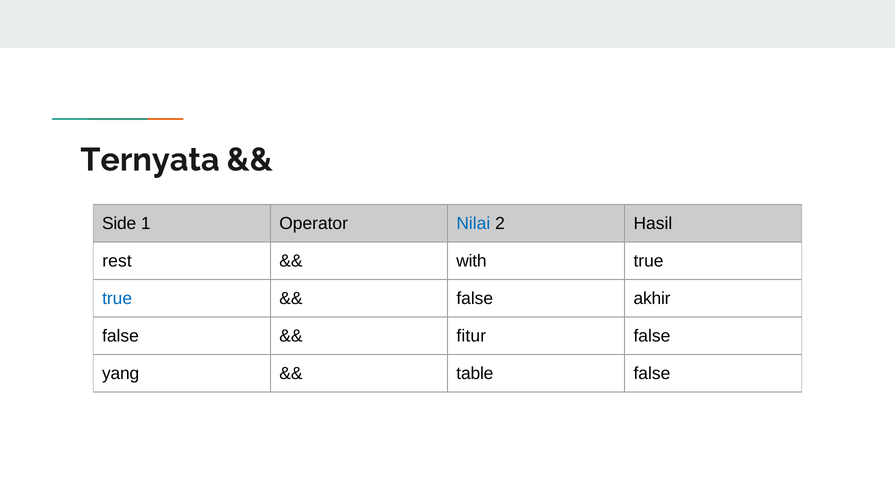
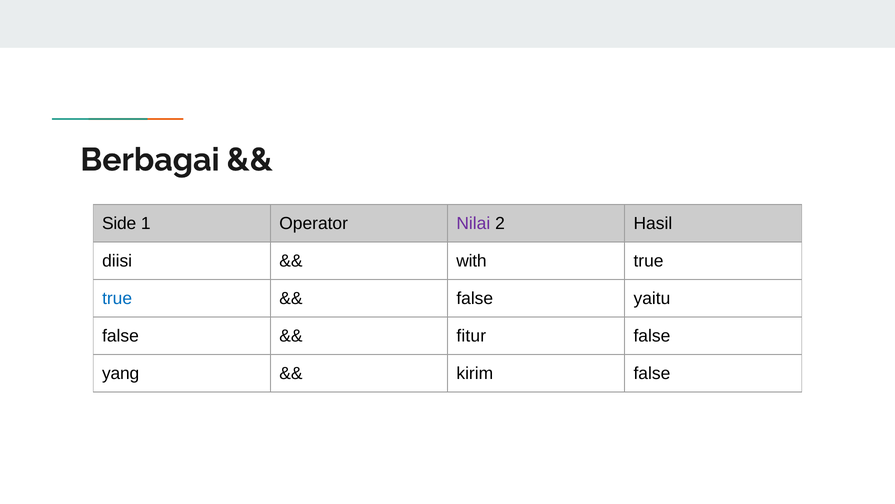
Ternyata: Ternyata -> Berbagai (150, 160)
Nilai colour: blue -> purple (473, 223)
rest: rest -> diisi (117, 261)
akhir: akhir -> yaitu (652, 298)
table: table -> kirim (475, 373)
